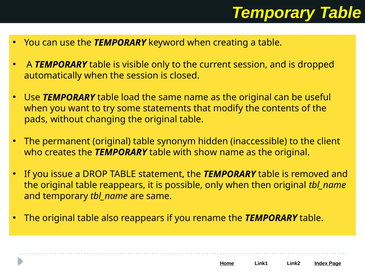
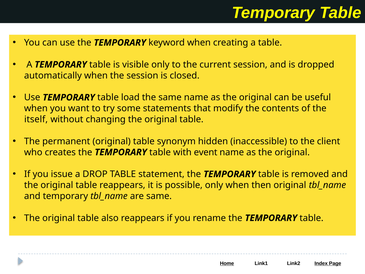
pads: pads -> itself (36, 119)
show: show -> event (206, 152)
